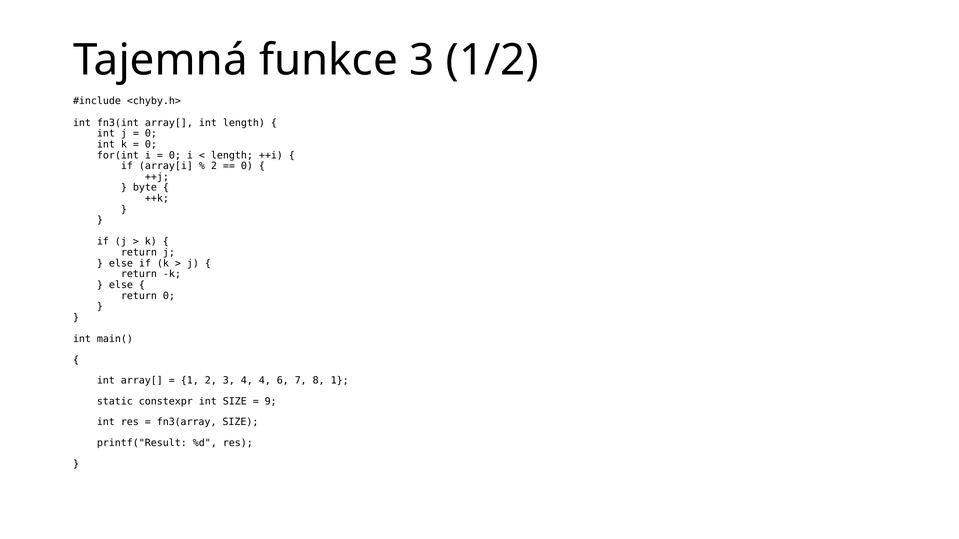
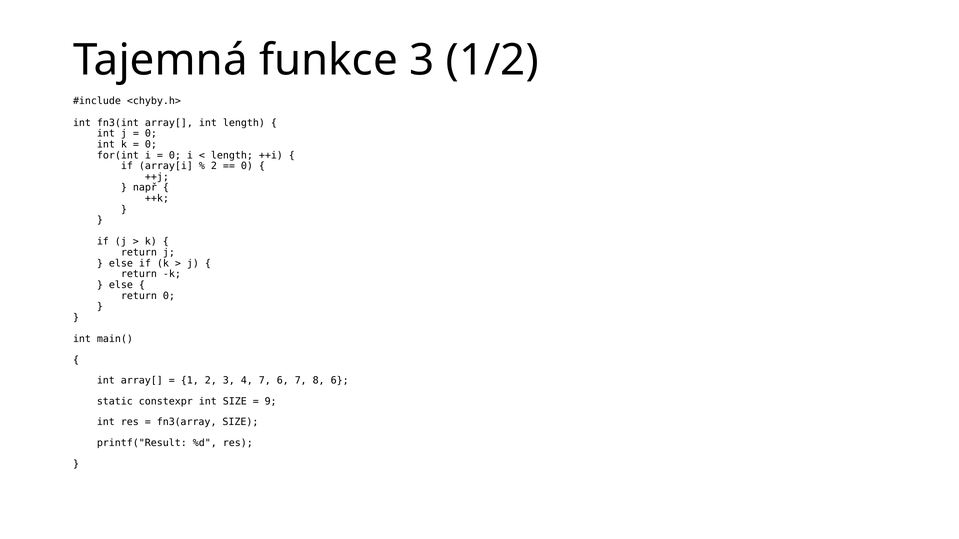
byte: byte -> např (145, 188)
4 4: 4 -> 7 (265, 381)
8 1: 1 -> 6 (340, 381)
